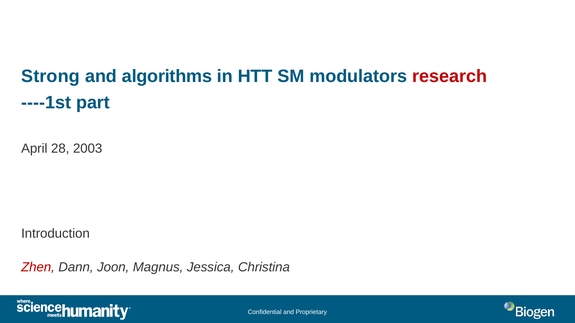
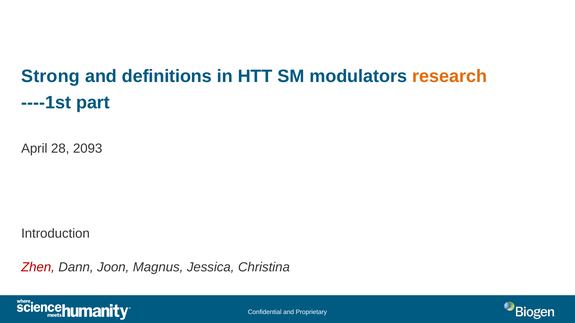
algorithms: algorithms -> definitions (167, 76)
research colour: red -> orange (450, 76)
2003: 2003 -> 2093 (88, 149)
